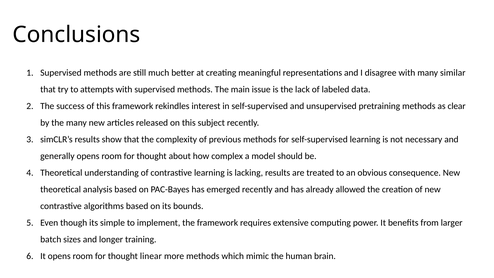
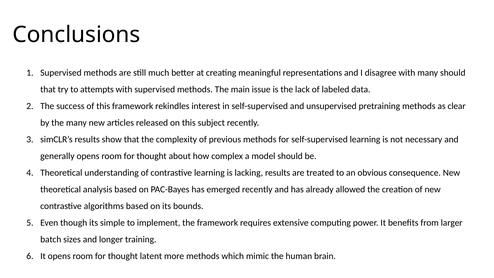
many similar: similar -> should (453, 73)
linear: linear -> latent (151, 256)
